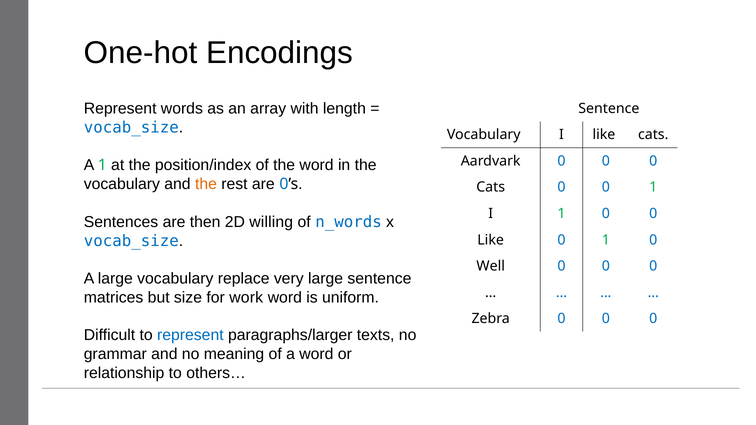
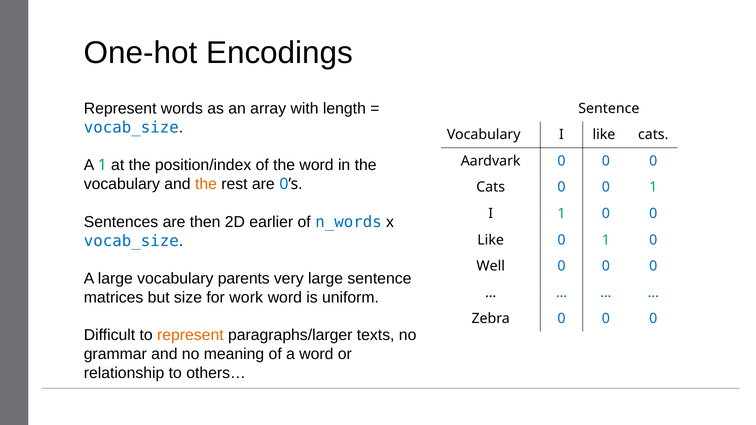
willing: willing -> earlier (271, 222)
replace: replace -> parents (244, 279)
represent colour: blue -> orange (190, 335)
